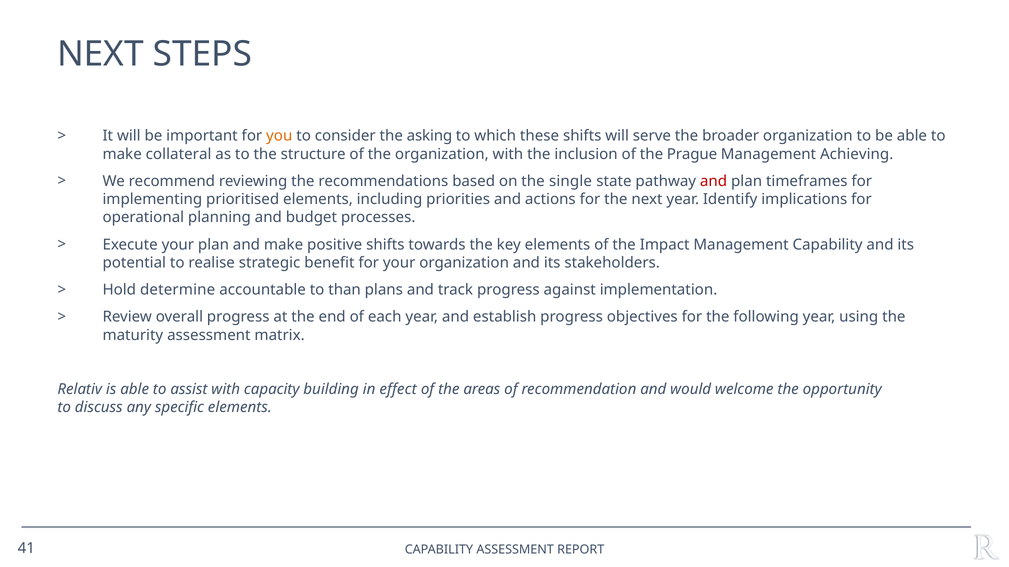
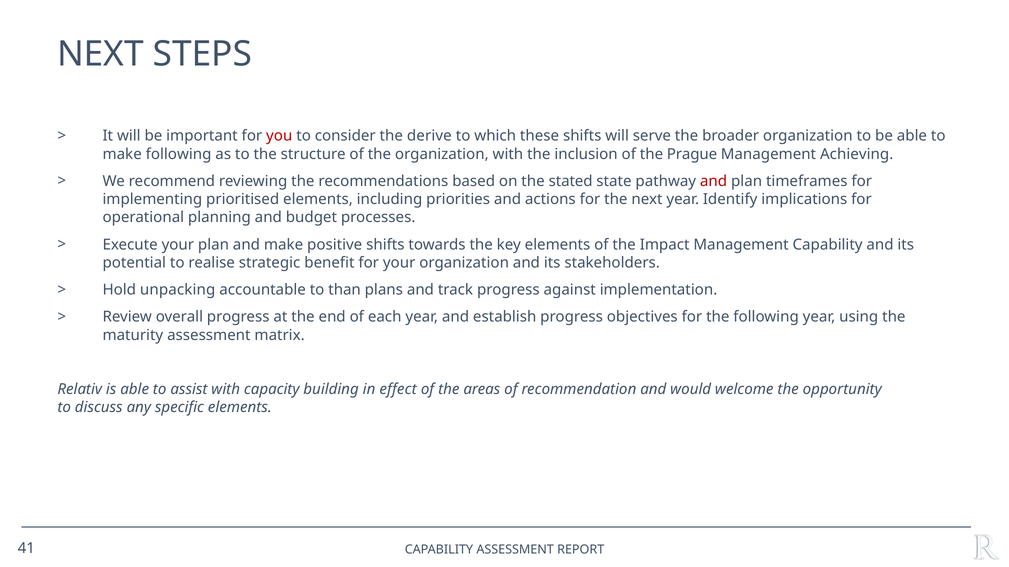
you colour: orange -> red (279, 136)
asking: asking -> derive (429, 136)
make collateral: collateral -> following (179, 154)
single: single -> stated (571, 181)
determine: determine -> unpacking (178, 290)
